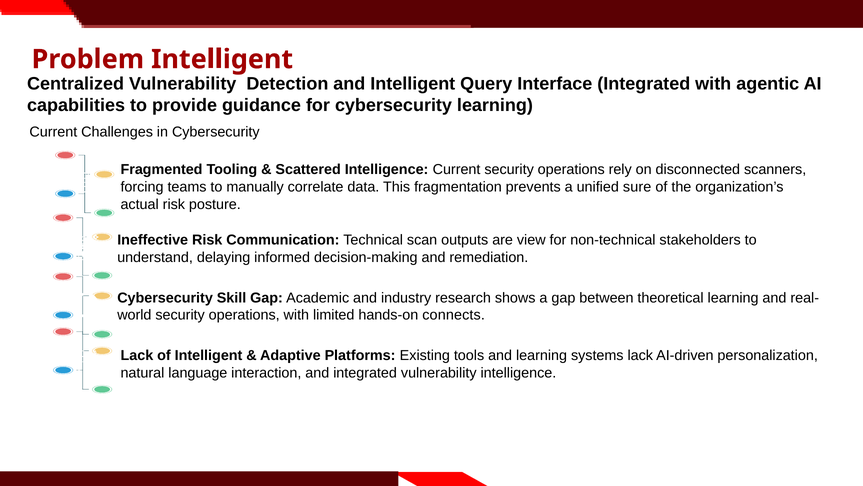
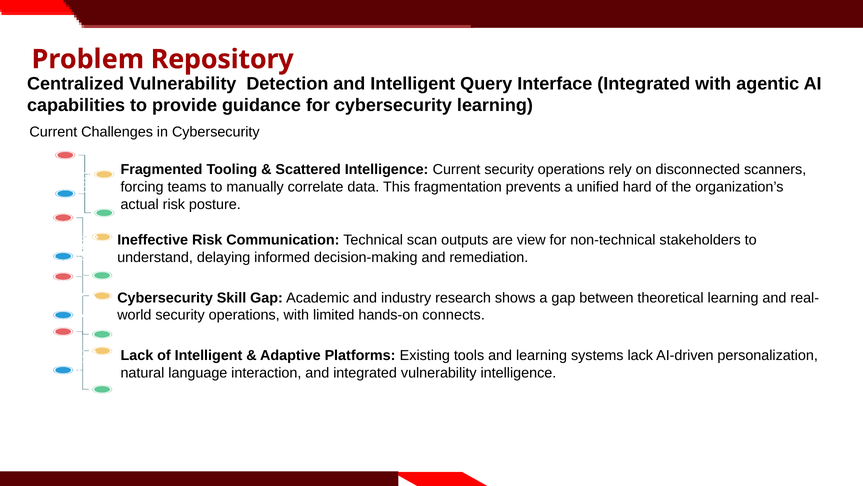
Problem Intelligent: Intelligent -> Repository (222, 59)
sure: sure -> hard (637, 187)
